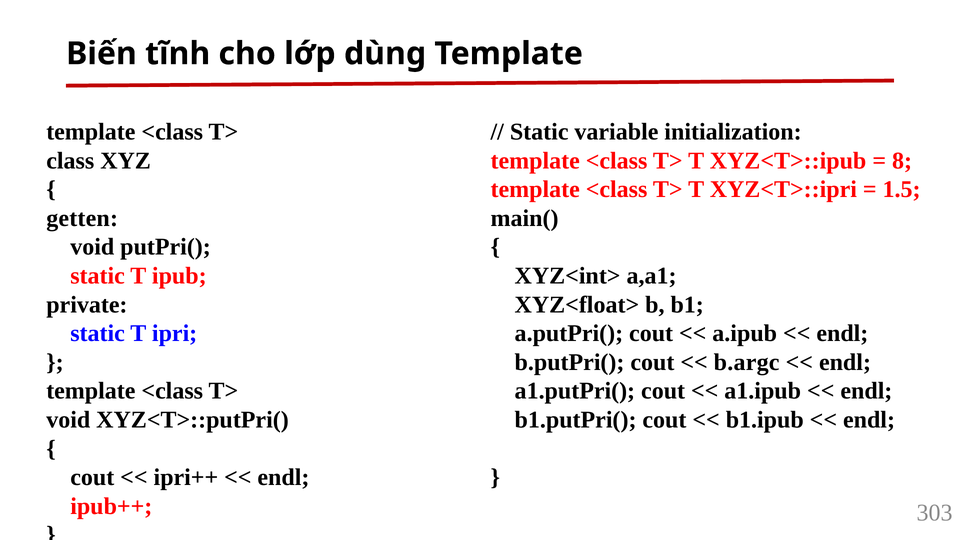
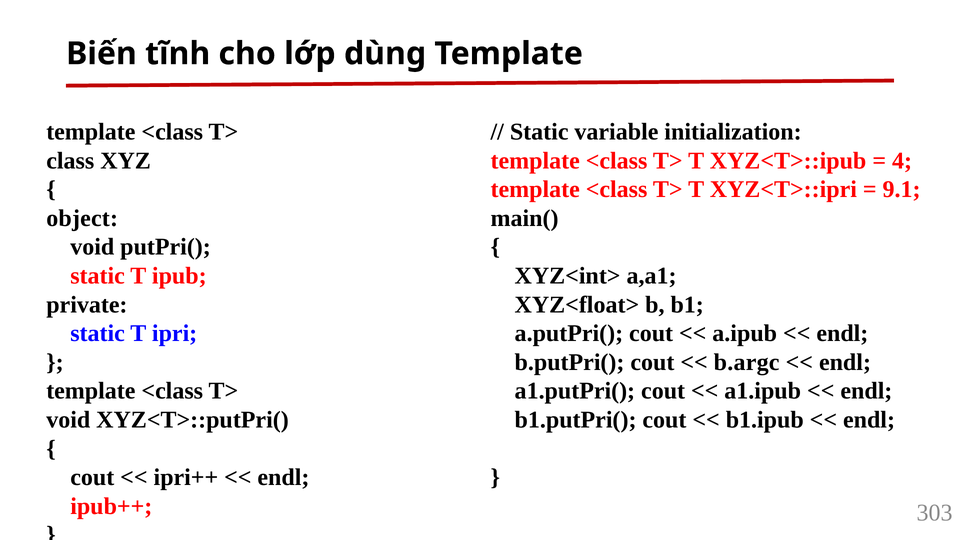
8: 8 -> 4 (902, 161)
1.5: 1.5 -> 9.1 (902, 189)
getten: getten -> object (82, 218)
